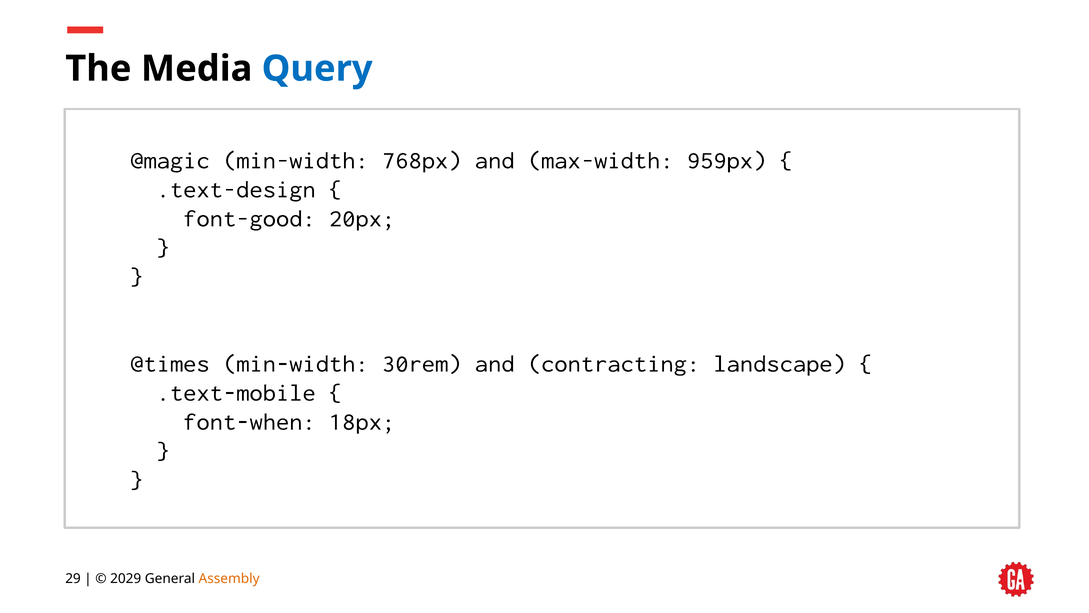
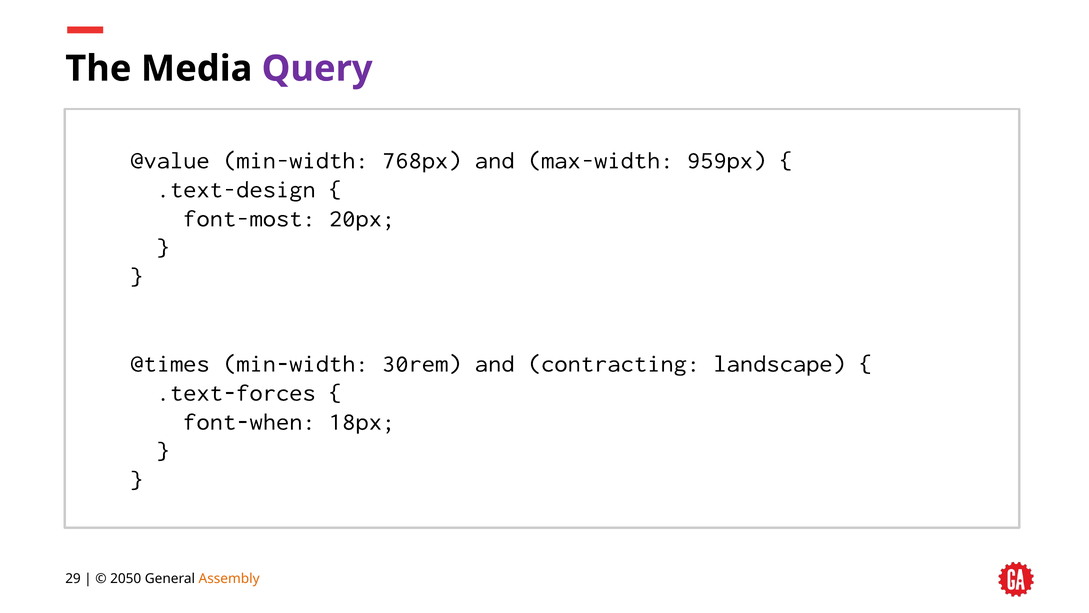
Query colour: blue -> purple (317, 69)
@magic: @magic -> @value (170, 160)
font-good: font-good -> font-most (250, 218)
.text-mobile: .text-mobile -> .text-forces (236, 392)
2029: 2029 -> 2050 (126, 579)
